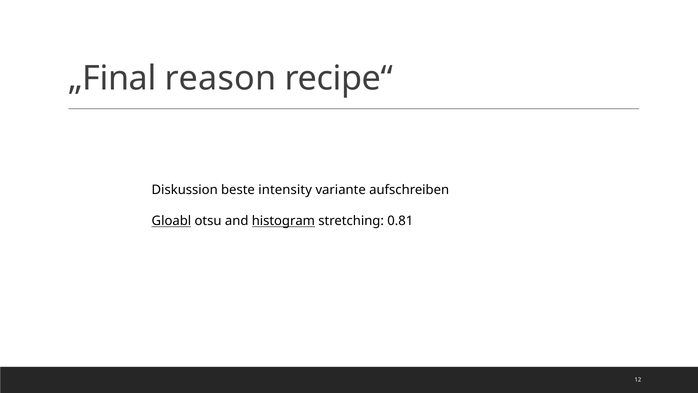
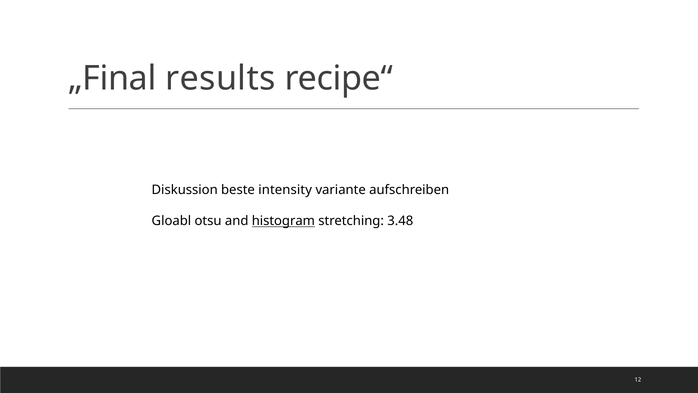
reason: reason -> results (220, 78)
Gloabl underline: present -> none (171, 221)
0.81: 0.81 -> 3.48 (400, 221)
